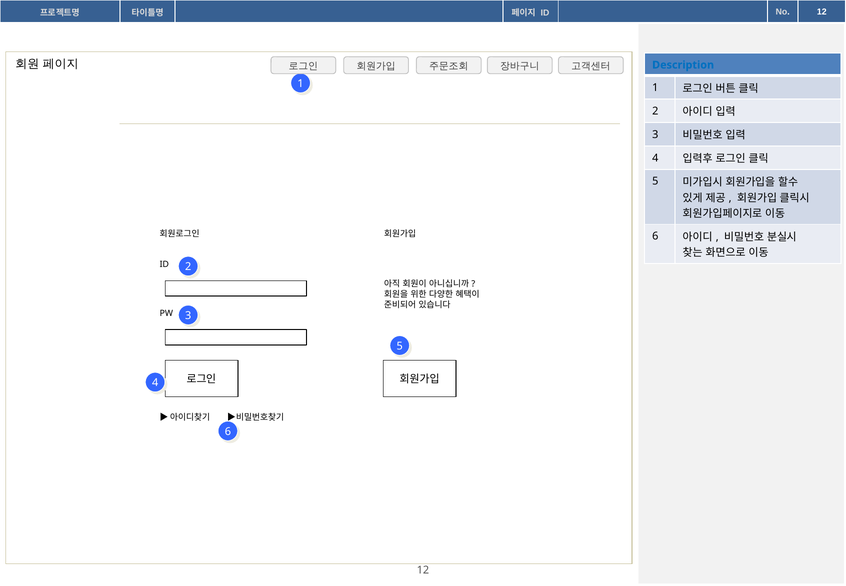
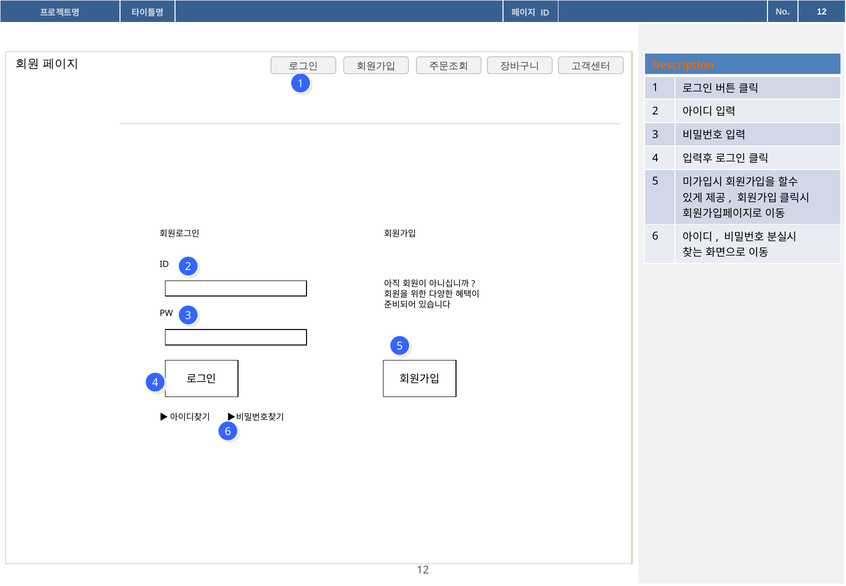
Description colour: blue -> orange (683, 65)
